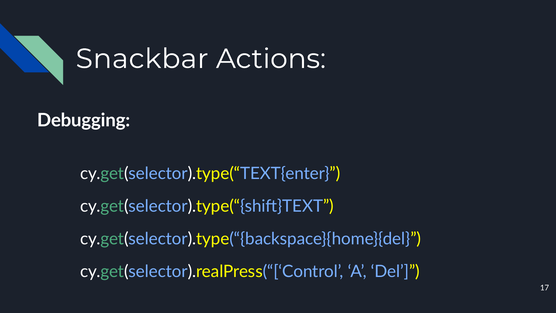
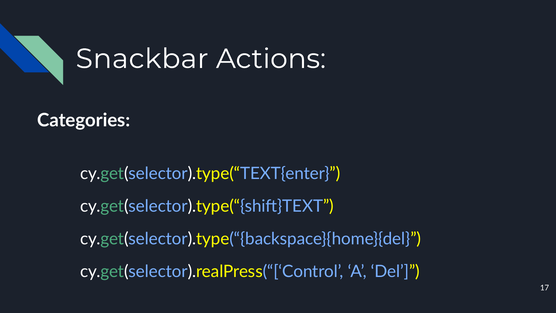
Debugging: Debugging -> Categories (84, 120)
